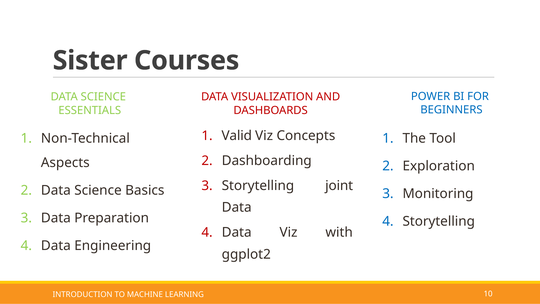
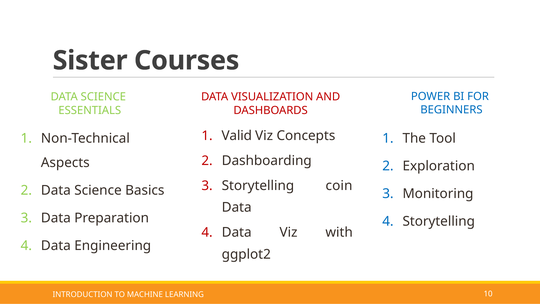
joint: joint -> coin (339, 185)
